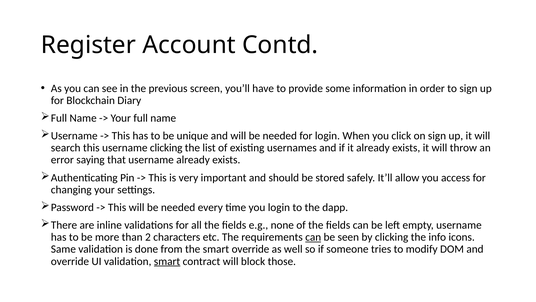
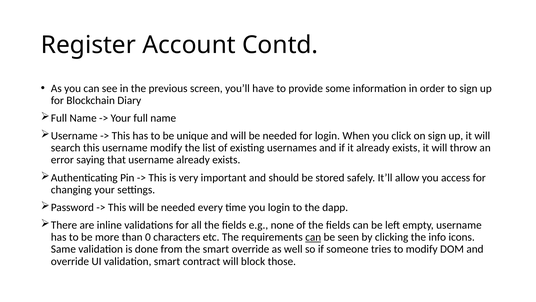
username clicking: clicking -> modify (166, 148)
2: 2 -> 0 (148, 237)
smart underline: present -> none (167, 261)
